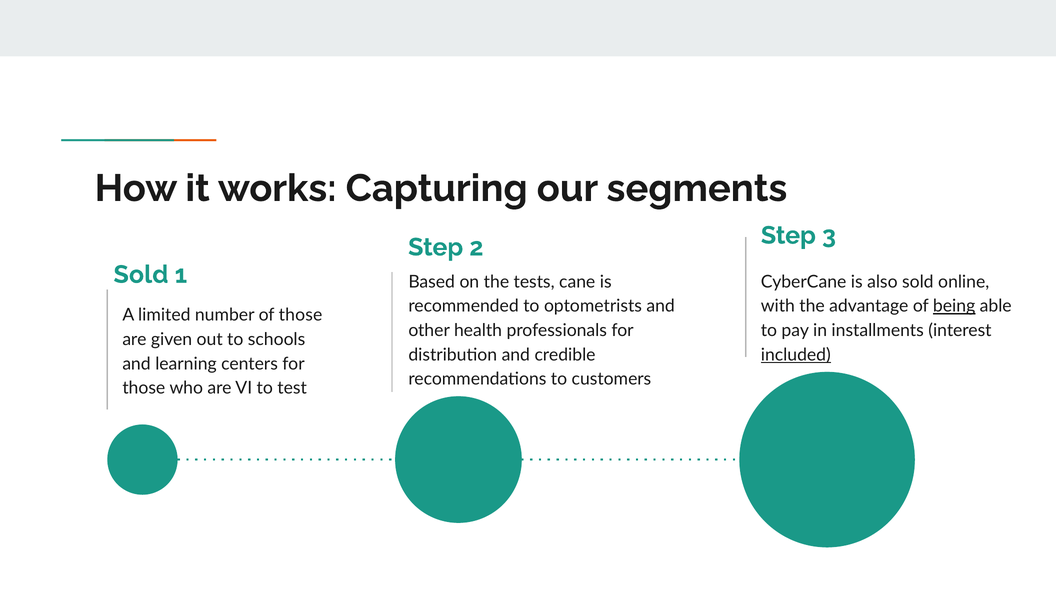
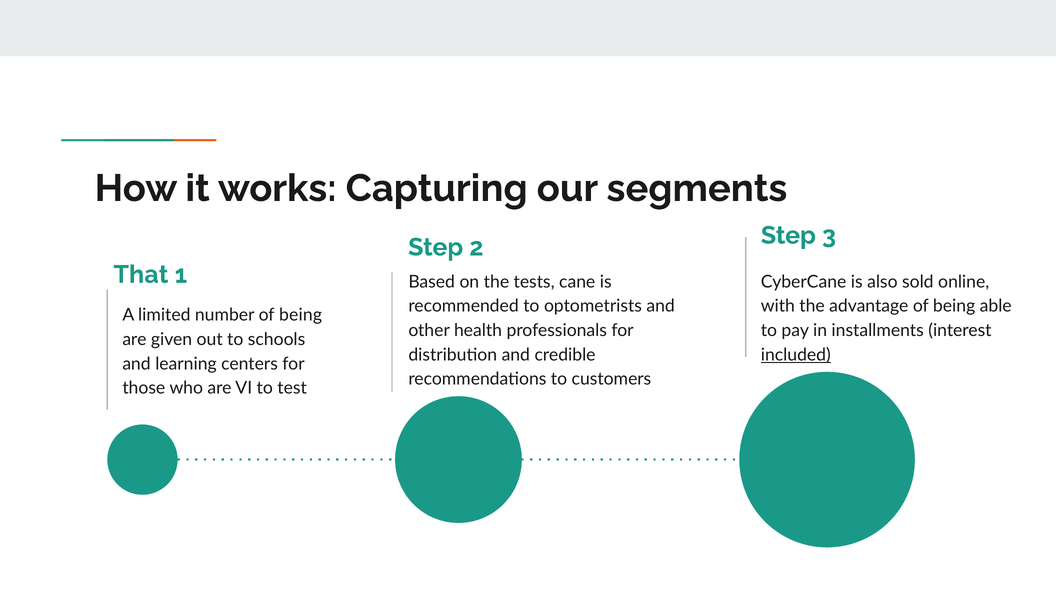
Sold: Sold -> That (141, 275)
being underline: present -> none (954, 306)
number of those: those -> being (301, 315)
